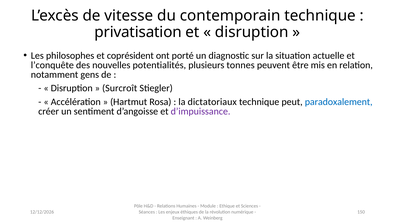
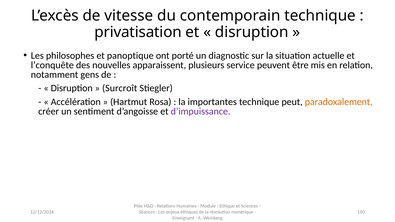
coprésident: coprésident -> panoptique (130, 56)
potentialités: potentialités -> apparaissent (159, 65)
tonnes: tonnes -> service (241, 65)
dictatoriaux: dictatoriaux -> importantes (212, 102)
paradoxalement colour: blue -> orange (339, 102)
